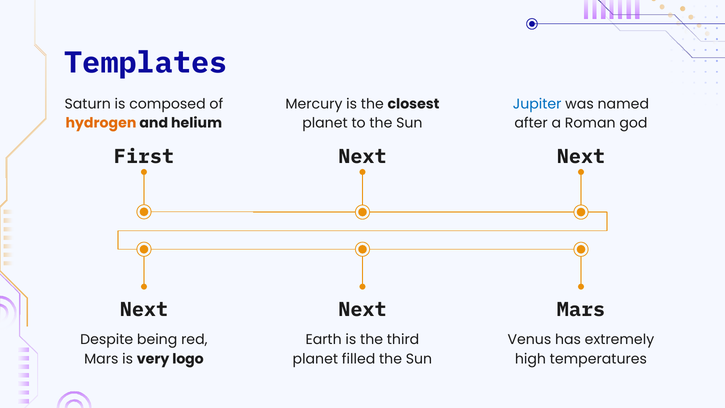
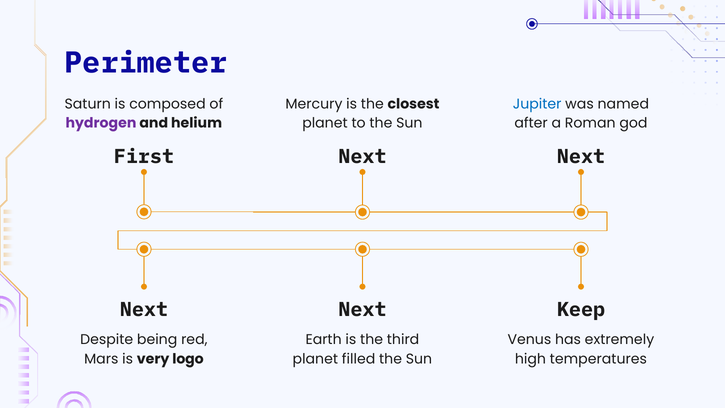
Templates: Templates -> Perimeter (146, 63)
hydrogen colour: orange -> purple (101, 123)
Mars: Mars -> Keep (581, 310)
